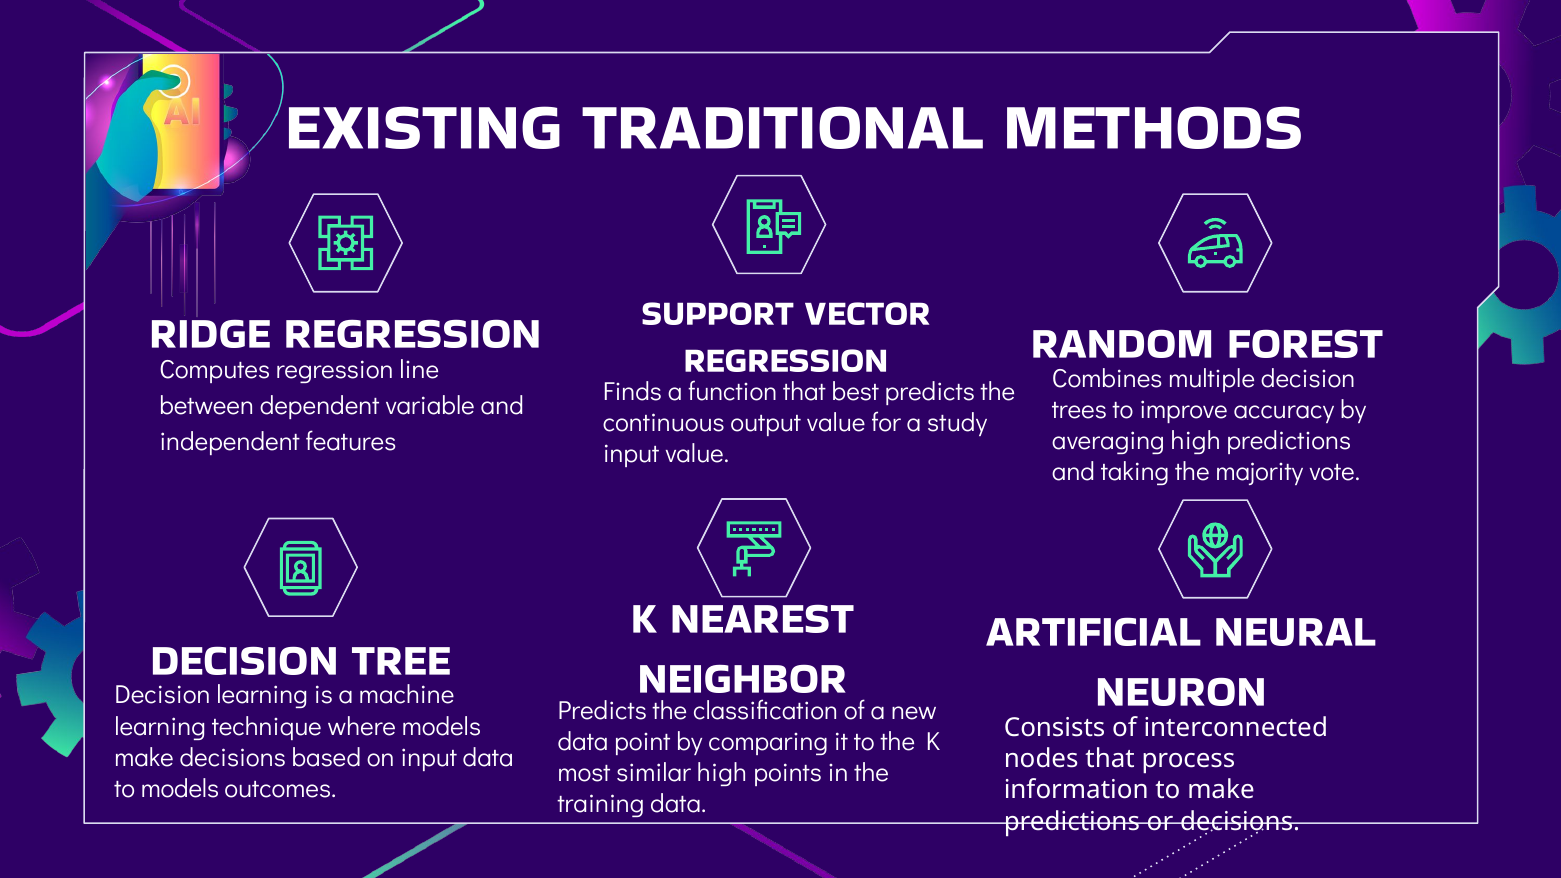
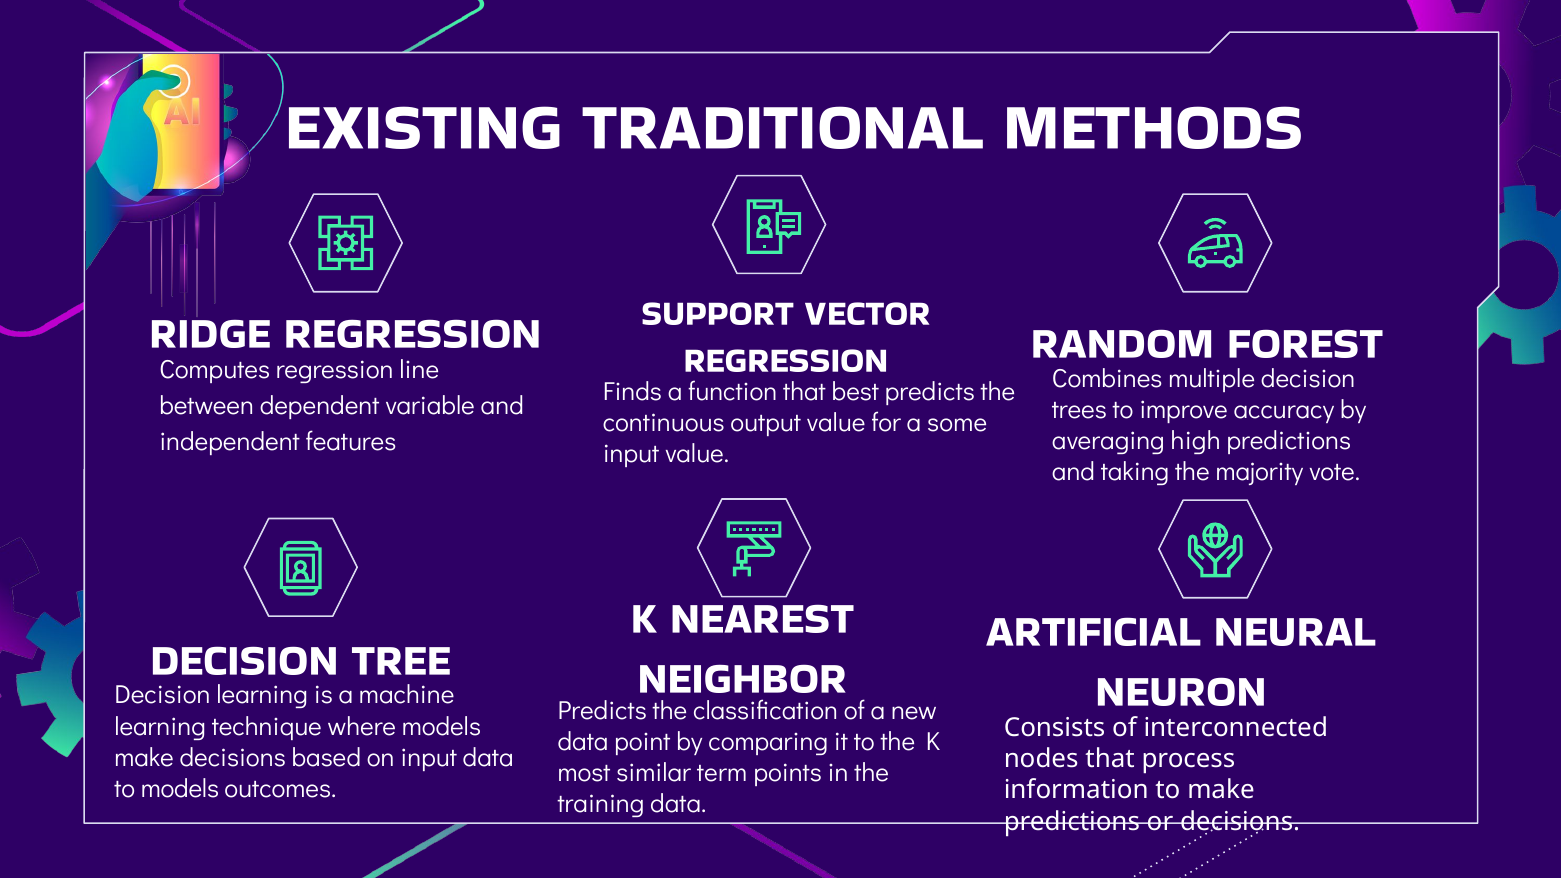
study: study -> some (957, 423)
similar high: high -> term (722, 773)
